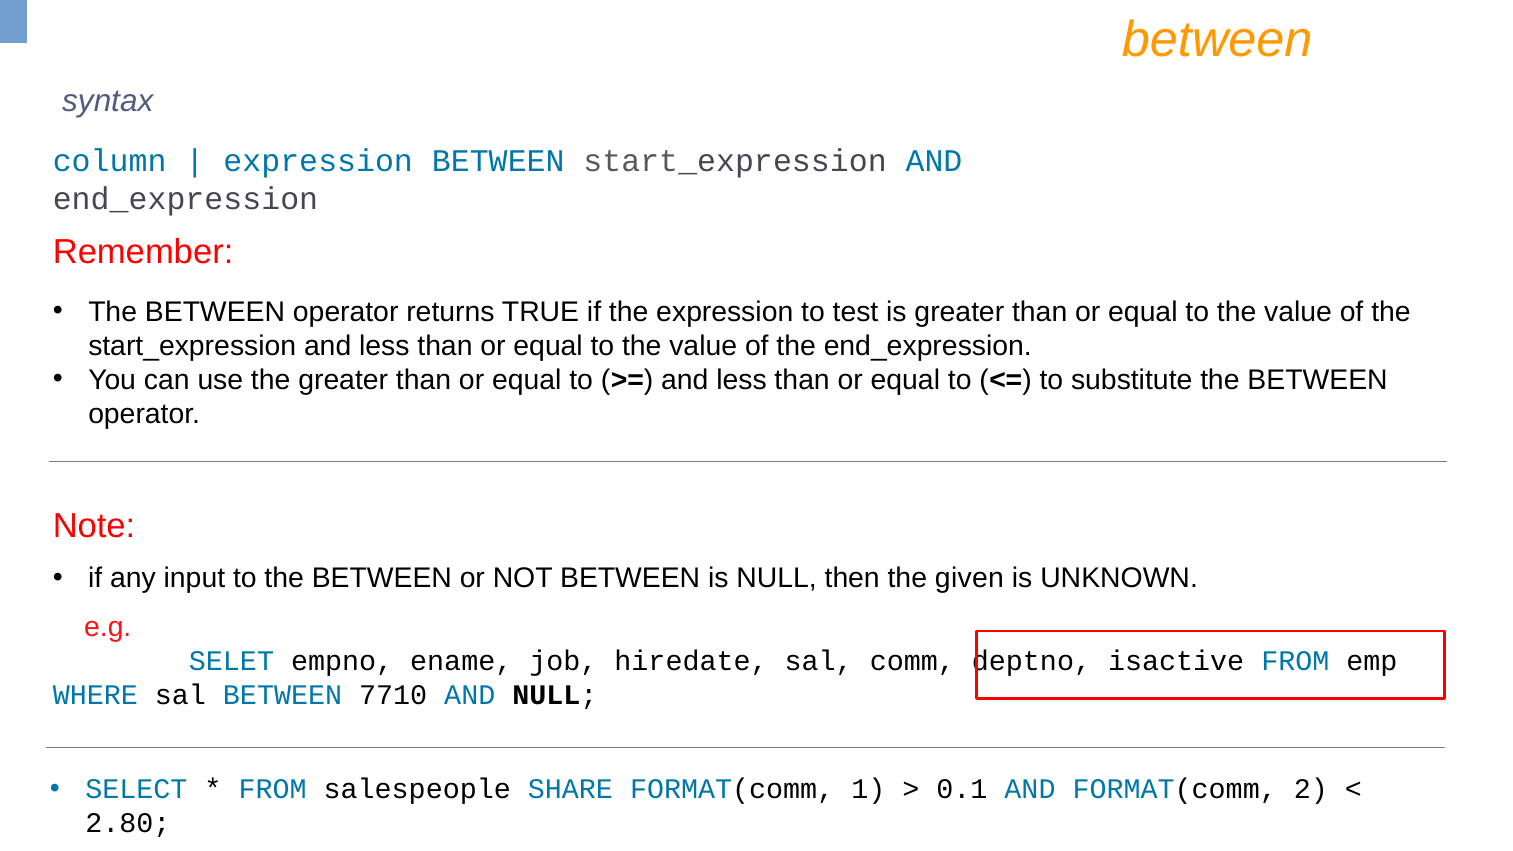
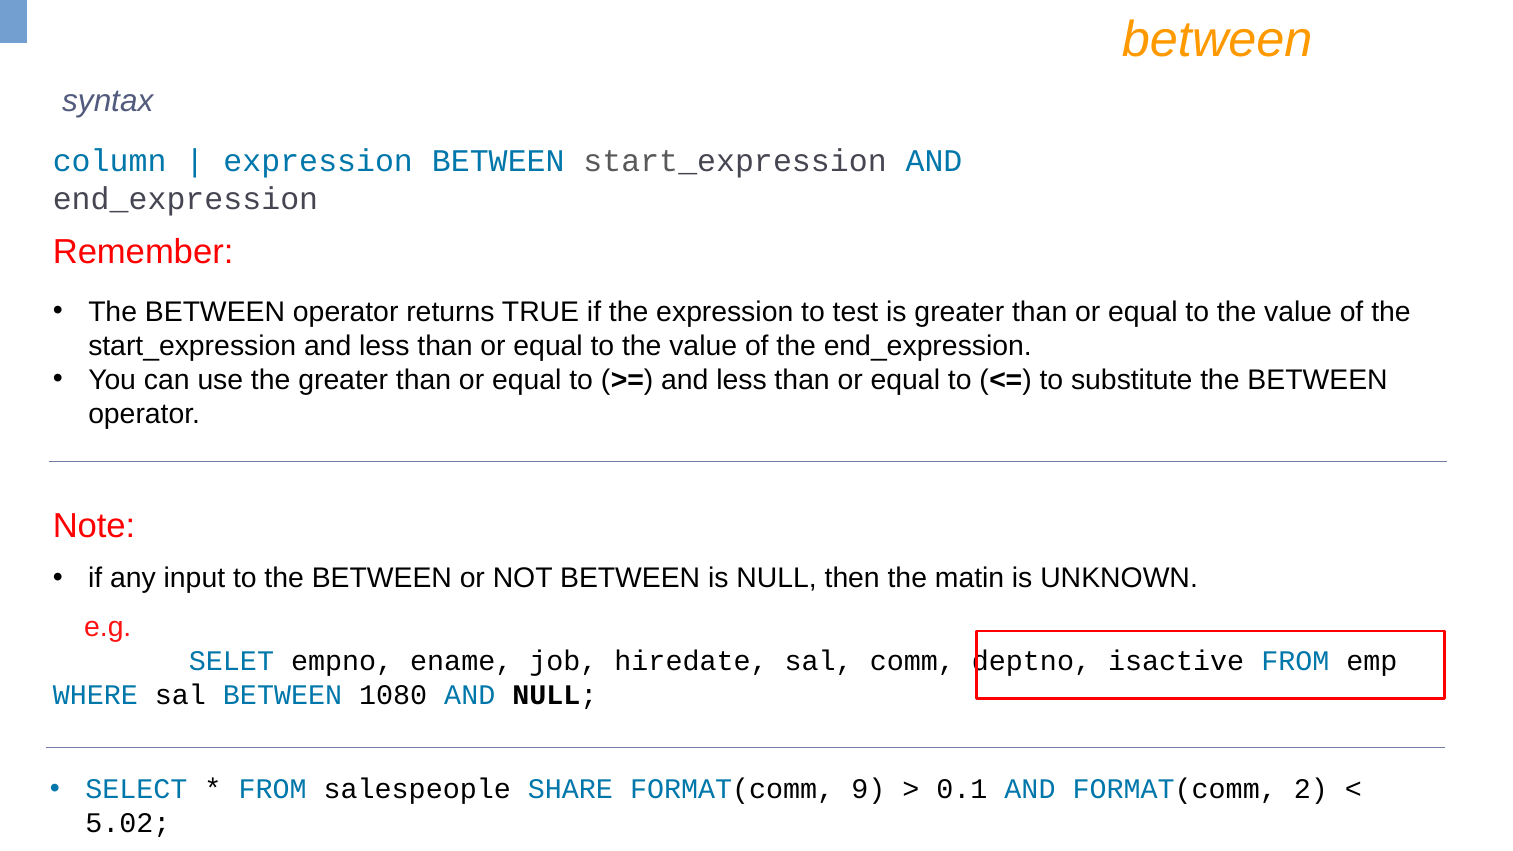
given: given -> matin (970, 578)
7710: 7710 -> 1080 (393, 696)
1: 1 -> 9 (868, 790)
2.80: 2.80 -> 5.02 (128, 824)
